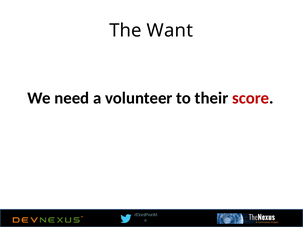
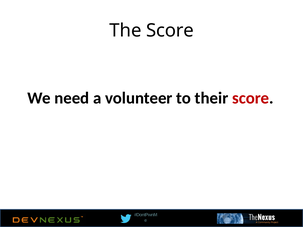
The Want: Want -> Score (170, 31)
